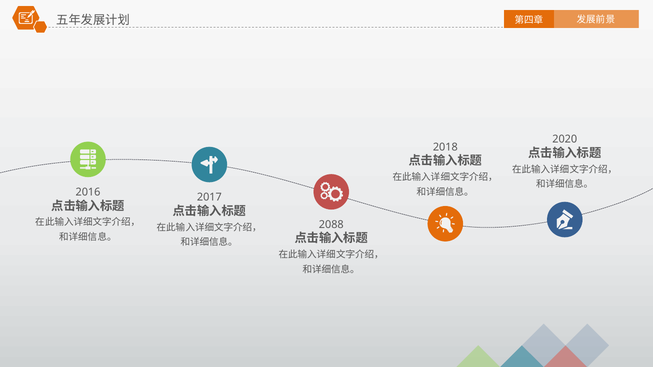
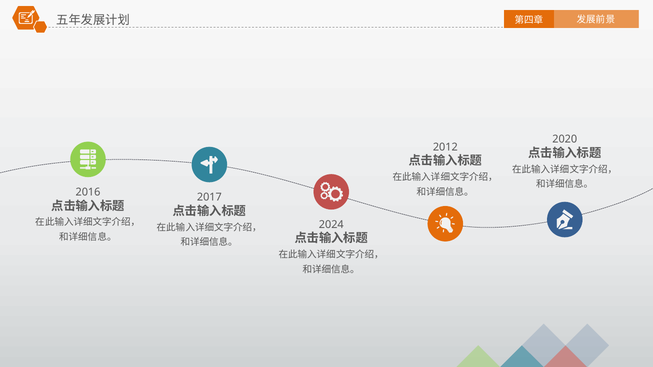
2018: 2018 -> 2012 (445, 147)
2088: 2088 -> 2024 (331, 225)
